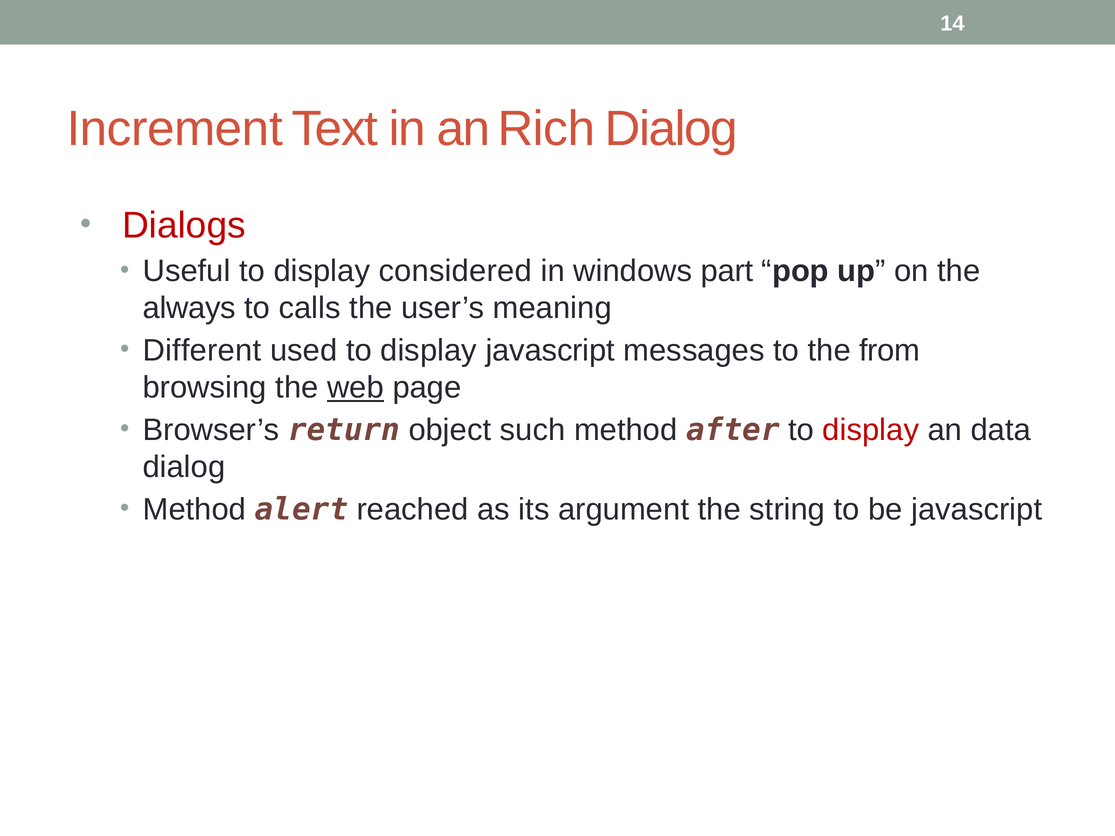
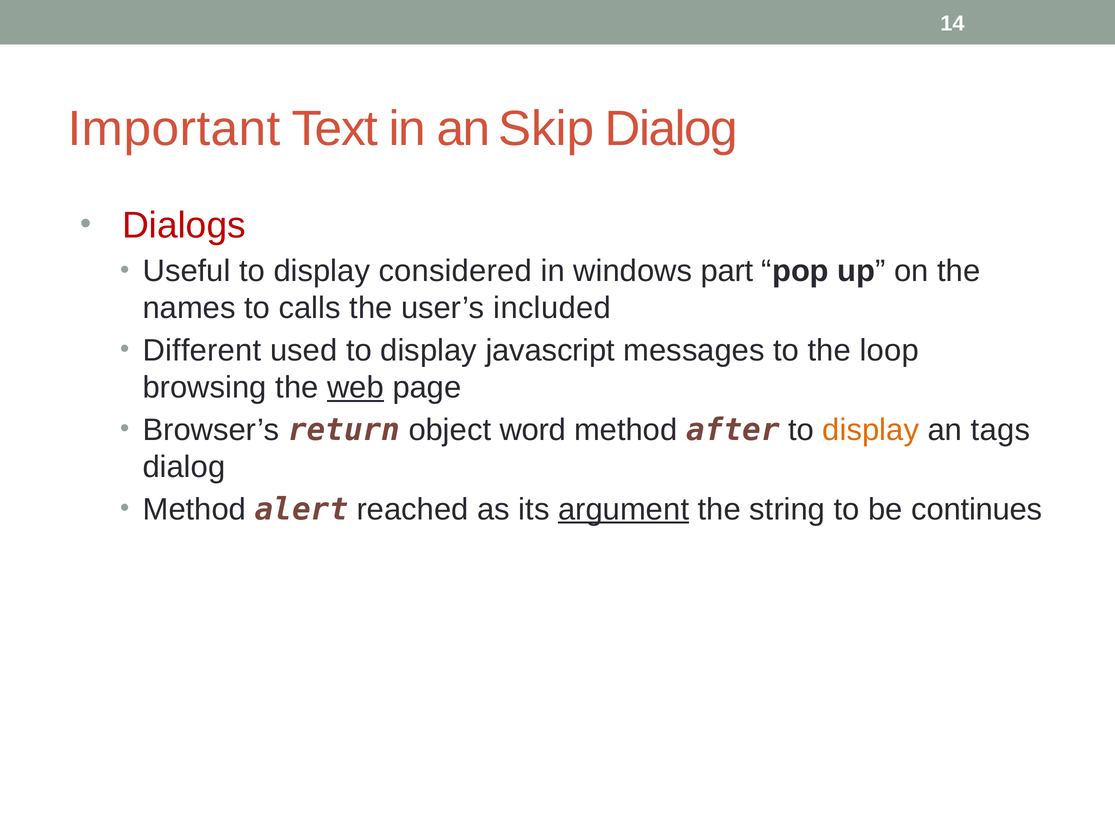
Increment: Increment -> Important (174, 129)
Rich: Rich -> Skip (546, 129)
always: always -> names (189, 308)
meaning: meaning -> included (552, 308)
from: from -> loop (889, 351)
such: such -> word (533, 430)
display colour: red -> orange (871, 430)
data: data -> tags (1001, 430)
argument underline: none -> present (624, 509)
be javascript: javascript -> continues (977, 509)
